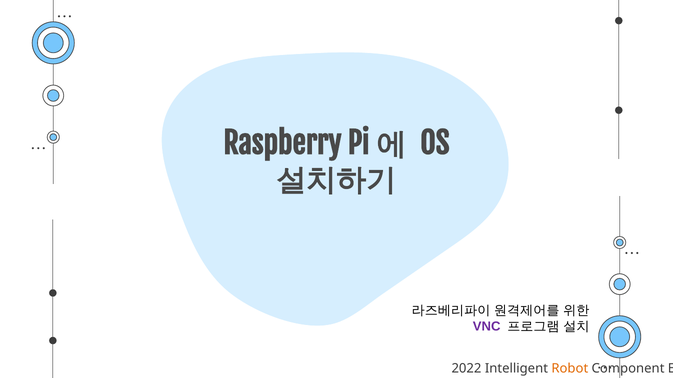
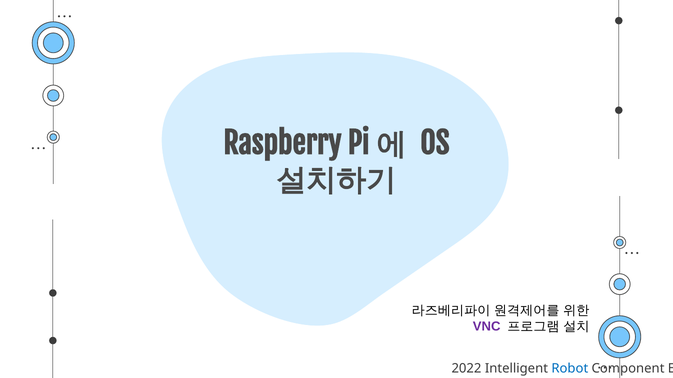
Robot colour: orange -> blue (570, 369)
